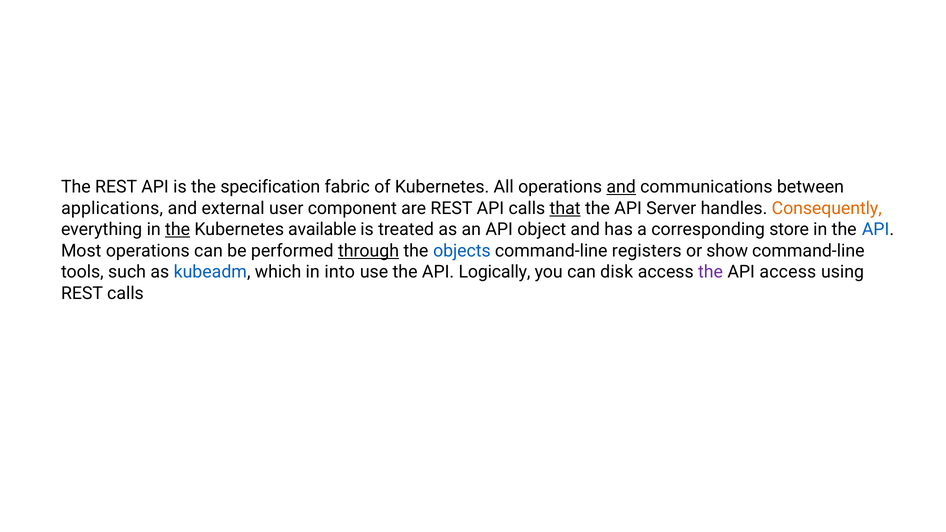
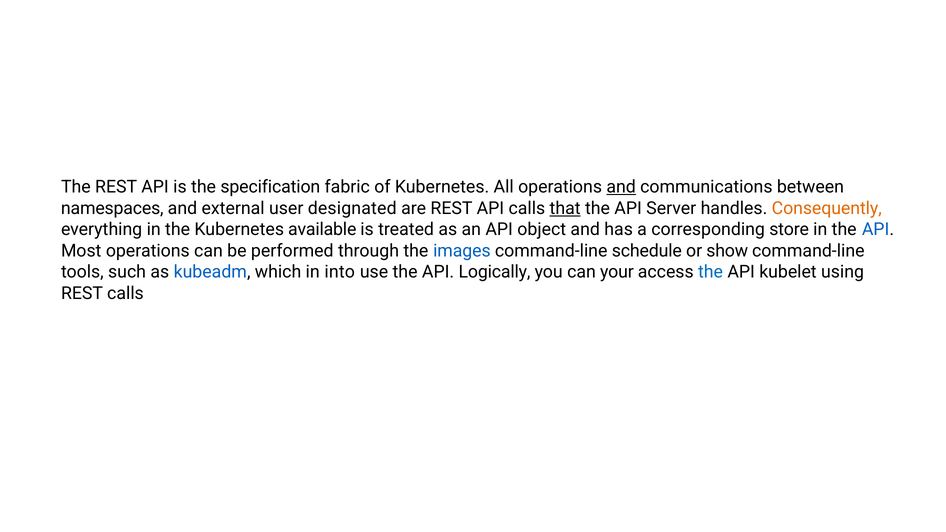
applications: applications -> namespaces (112, 208)
component: component -> designated (352, 208)
the underline: present -> none (178, 230)
through underline: present -> none (369, 251)
objects: objects -> images (462, 251)
registers: registers -> schedule (647, 251)
disk: disk -> your (617, 272)
the colour: purple -> blue (711, 272)
API access: access -> kubelet (788, 272)
